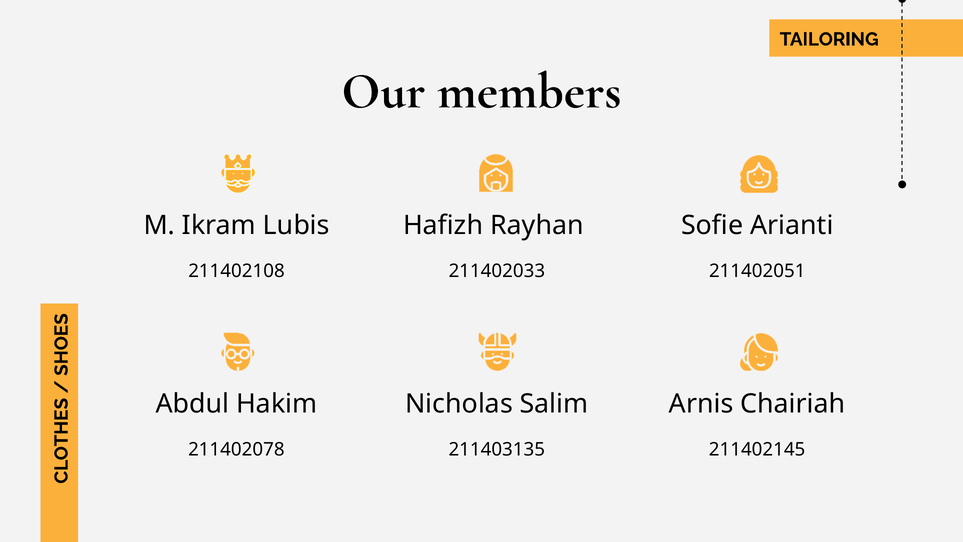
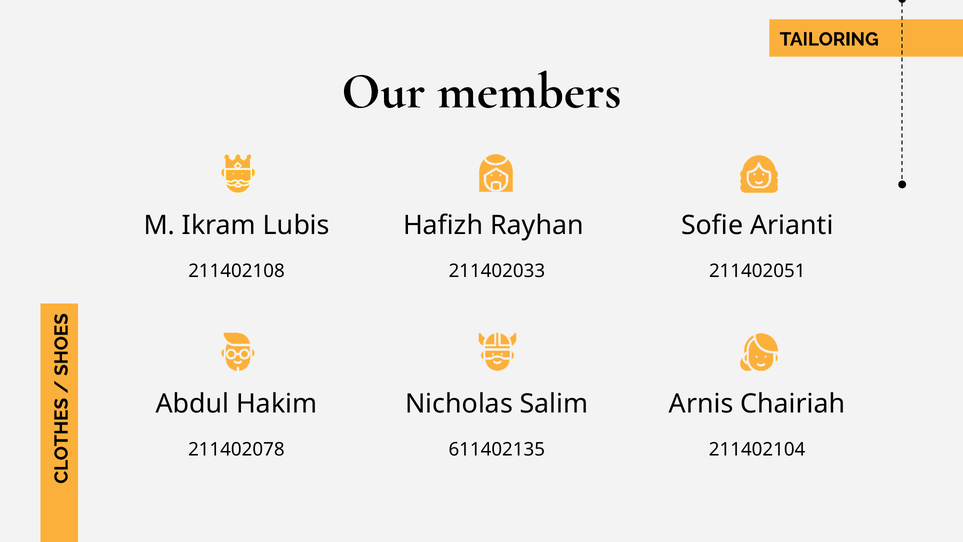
211403135: 211403135 -> 611402135 (497, 449)
211402145: 211402145 -> 211402104 (757, 449)
